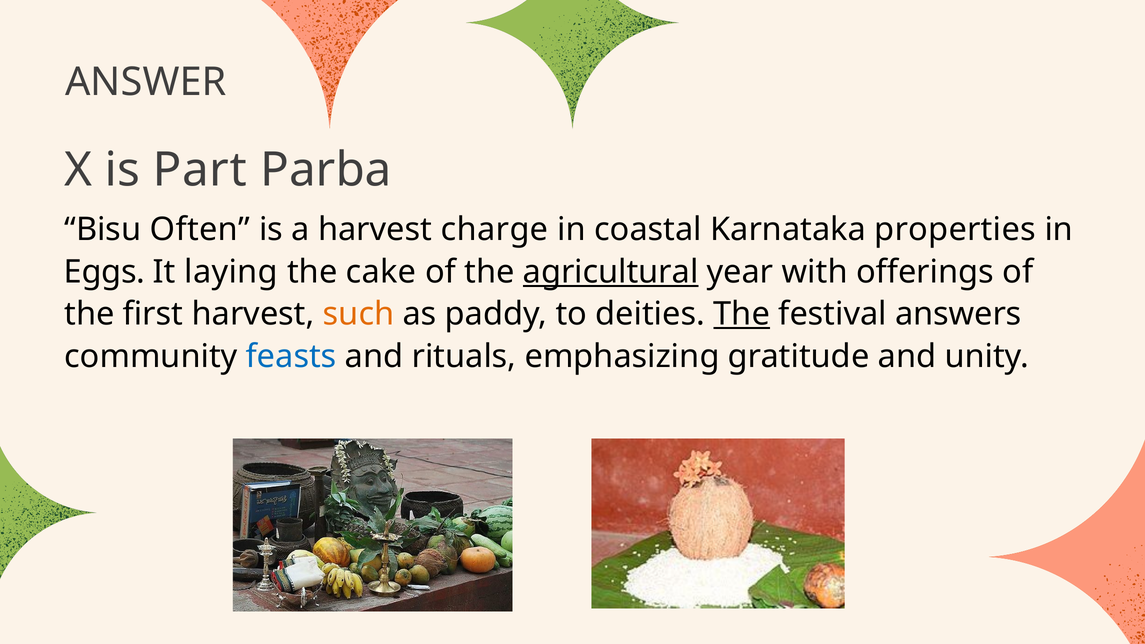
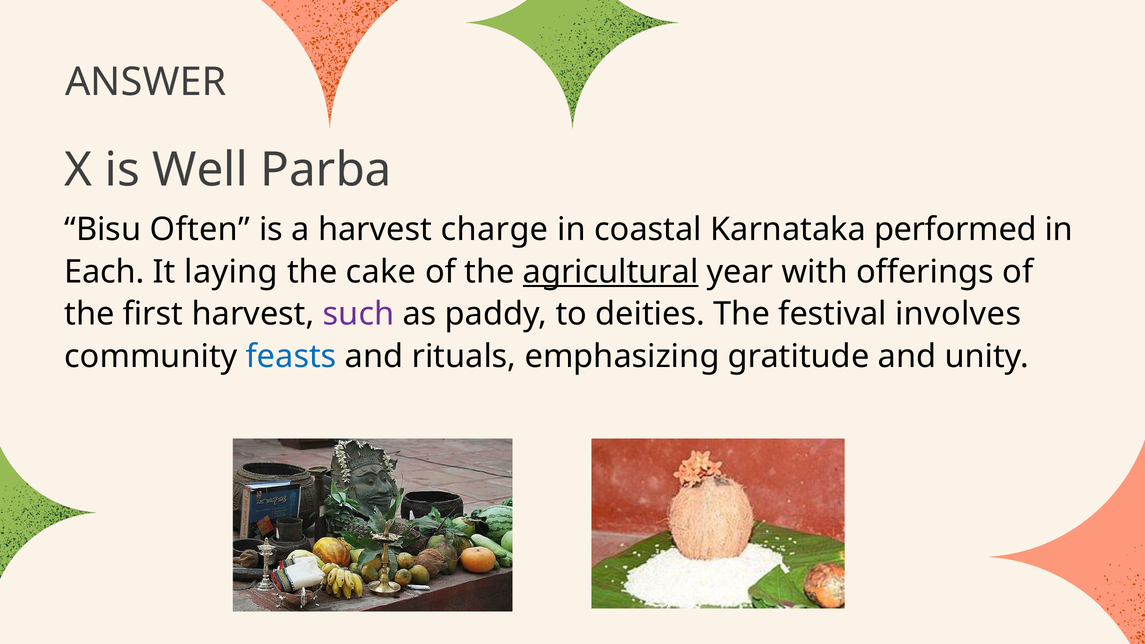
Part: Part -> Well (200, 170)
properties: properties -> performed (955, 230)
Eggs: Eggs -> Each (104, 272)
such colour: orange -> purple (359, 314)
The underline: present -> none (742, 314)
answers: answers -> involves (958, 314)
